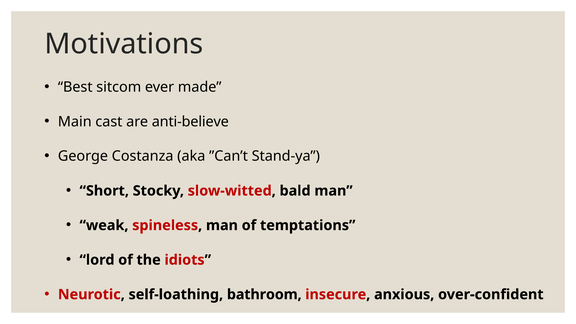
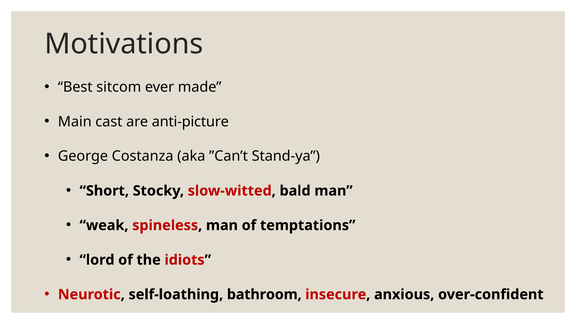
anti-believe: anti-believe -> anti-picture (190, 122)
